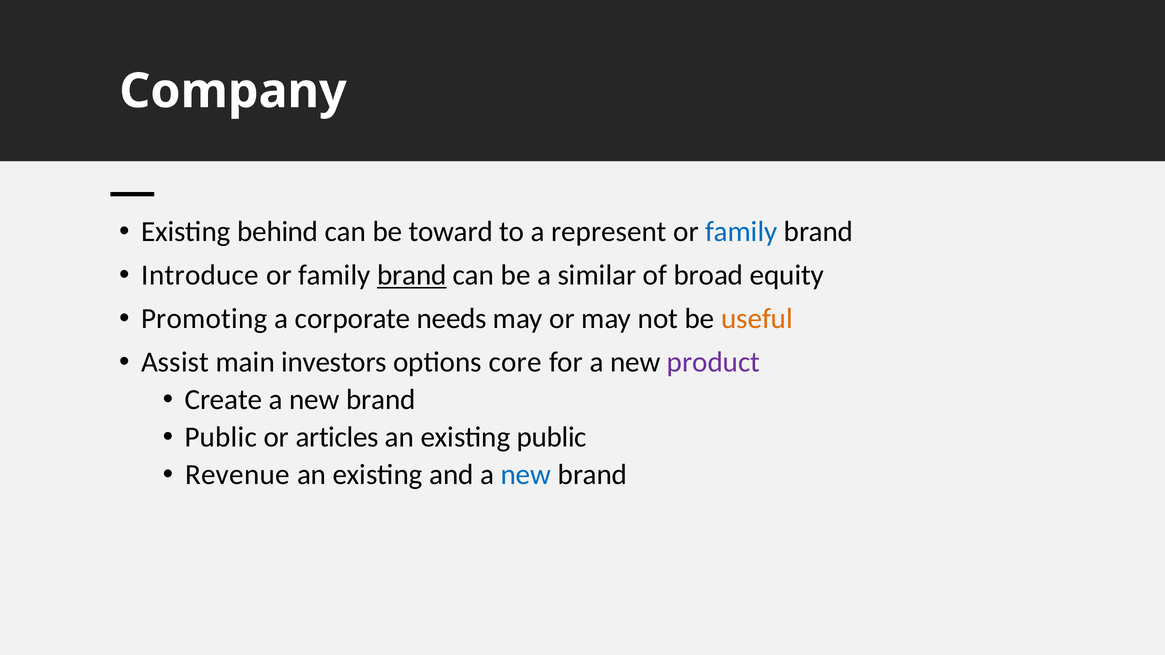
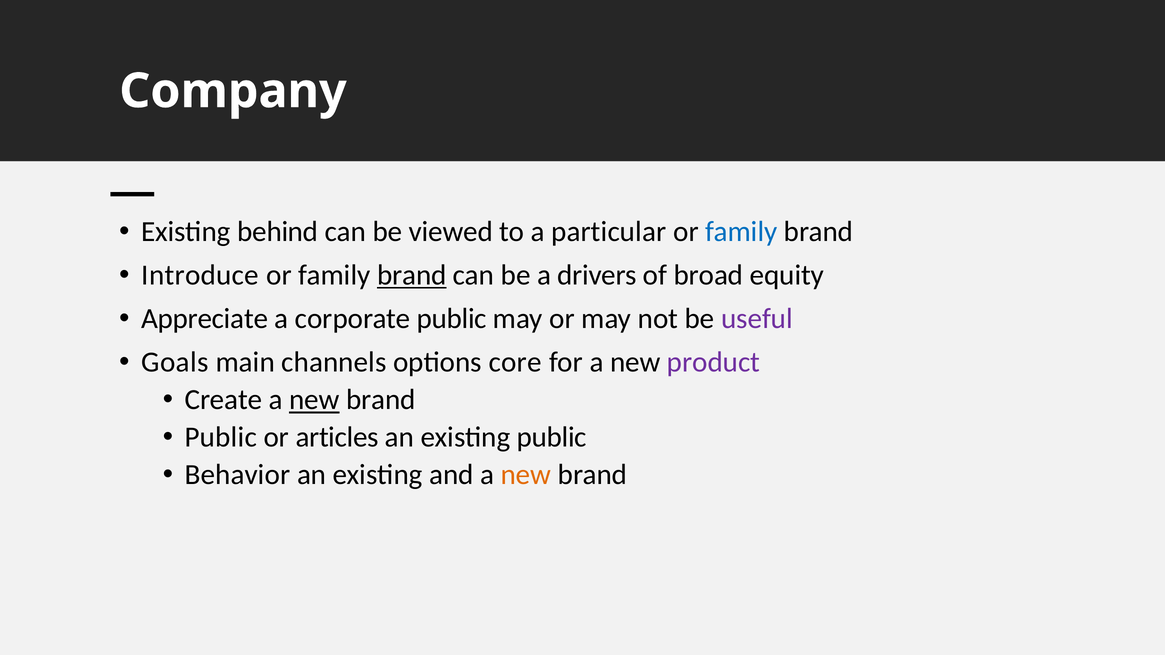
toward: toward -> viewed (451, 232)
represent: represent -> particular (609, 232)
similar: similar -> drivers (597, 275)
Promoting: Promoting -> Appreciate (205, 319)
corporate needs: needs -> public (452, 319)
useful colour: orange -> purple (757, 319)
Assist: Assist -> Goals (175, 363)
investors: investors -> channels (334, 363)
new underline: none -> present (314, 400)
Revenue: Revenue -> Behavior (237, 475)
new colour: blue -> orange (526, 475)
